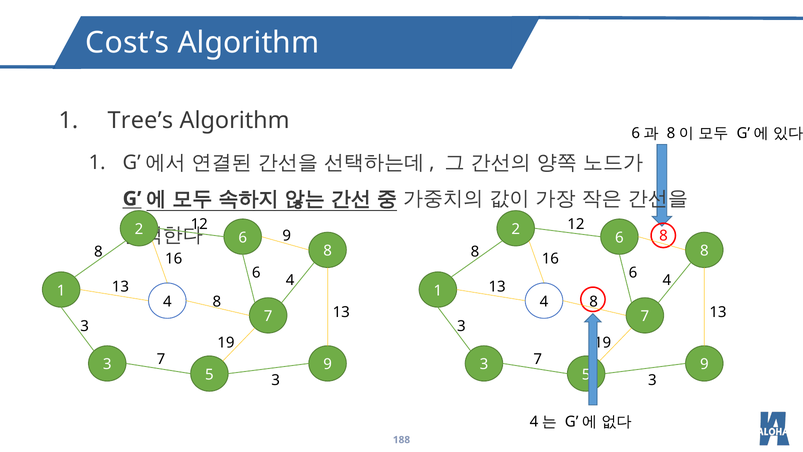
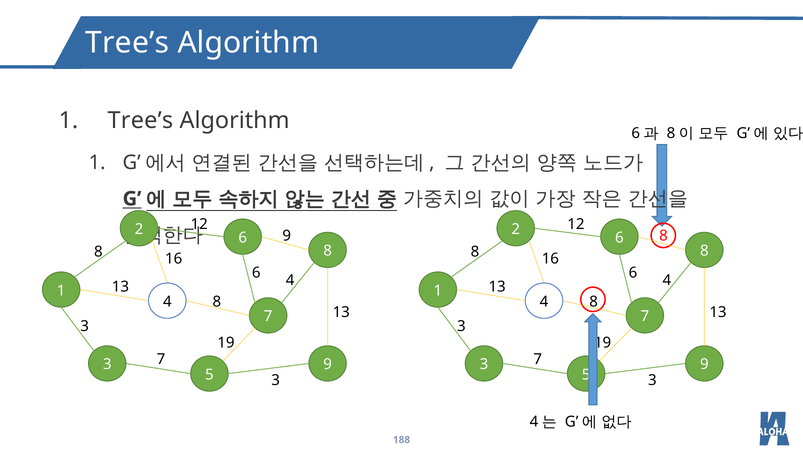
Cost’s: Cost’s -> Tree’s (127, 43)
